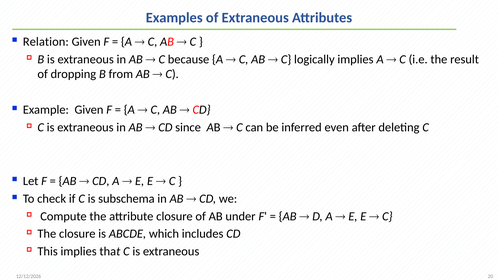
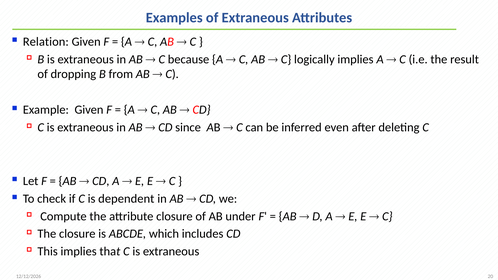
subschema: subschema -> dependent (126, 199)
